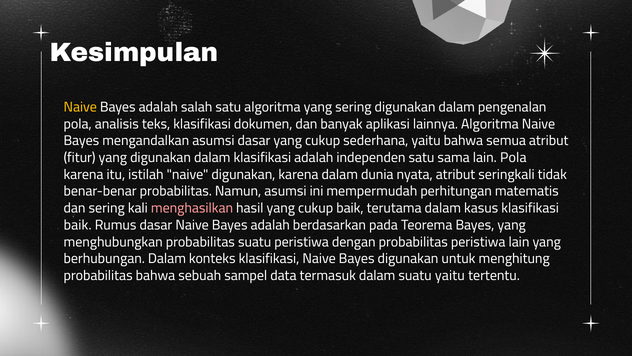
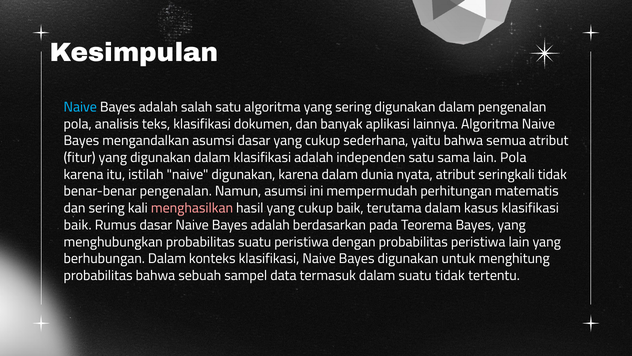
Naive colour: yellow -> light blue (80, 107)
benar-benar probabilitas: probabilitas -> pengenalan (176, 191)
suatu yaitu: yaitu -> tidak (450, 275)
